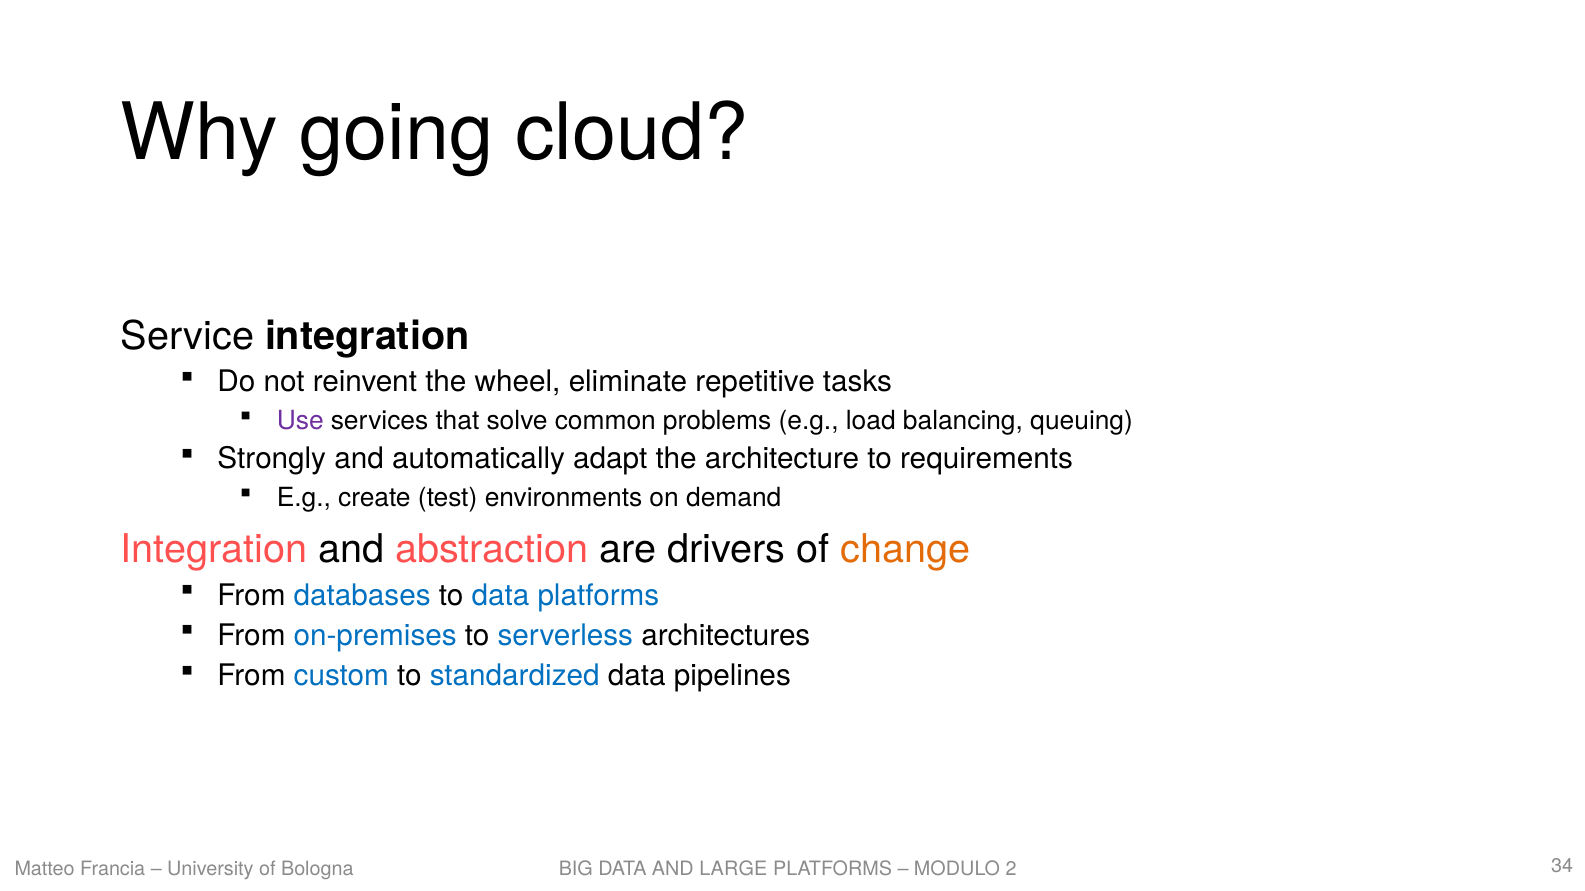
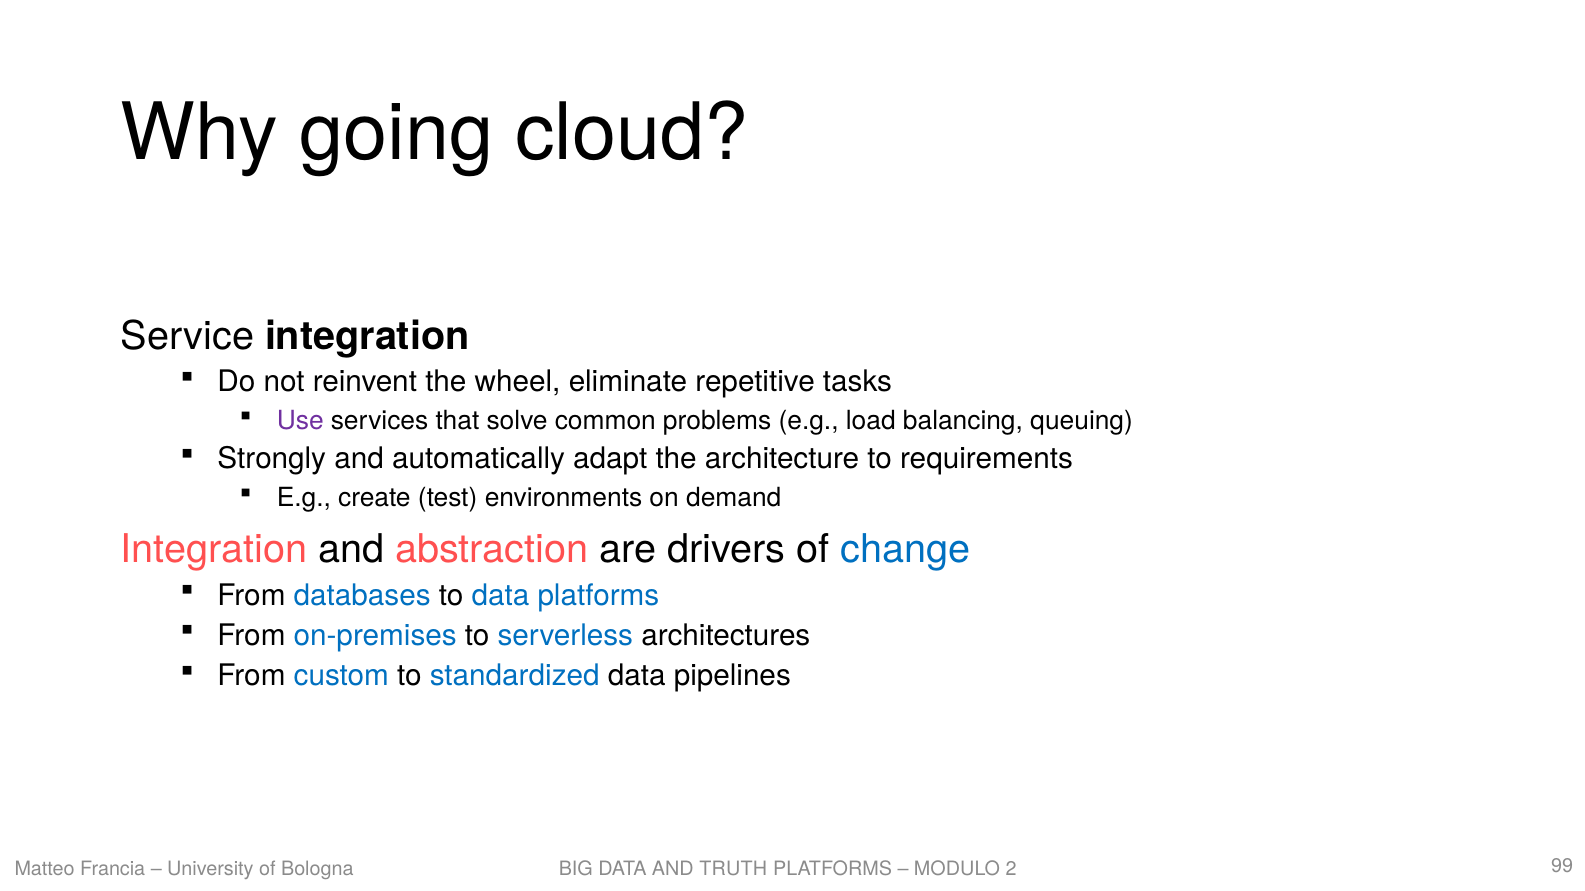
change colour: orange -> blue (906, 550)
LARGE: LARGE -> TRUTH (733, 869)
34: 34 -> 99 (1562, 867)
